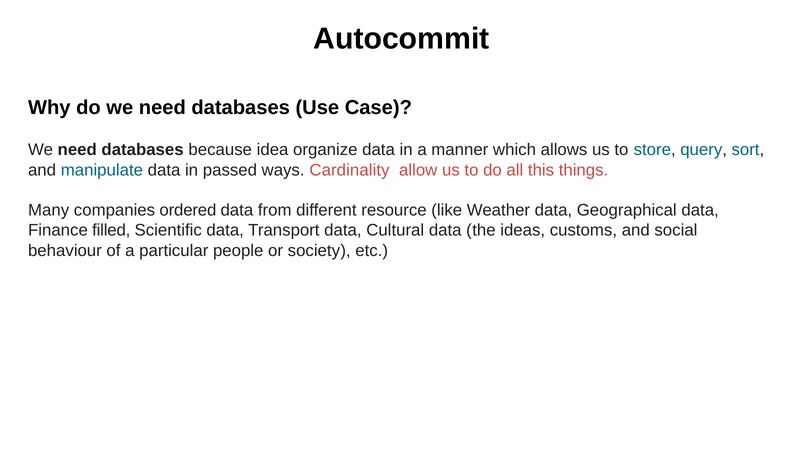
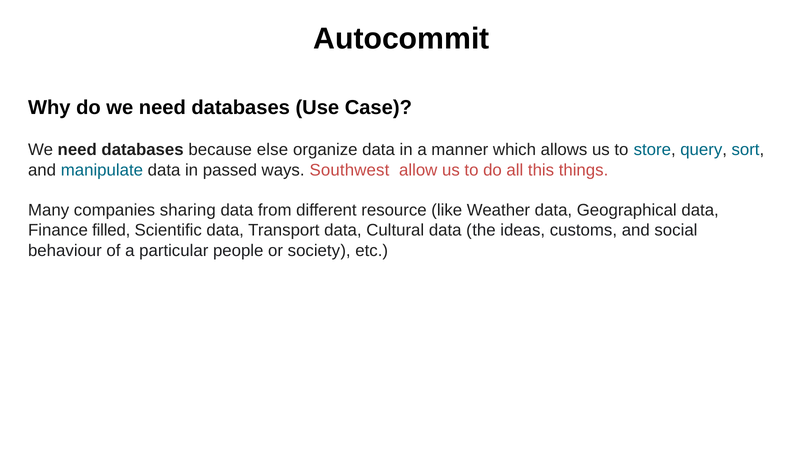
idea: idea -> else (272, 150)
Cardinality: Cardinality -> Southwest (349, 170)
ordered: ordered -> sharing (188, 210)
